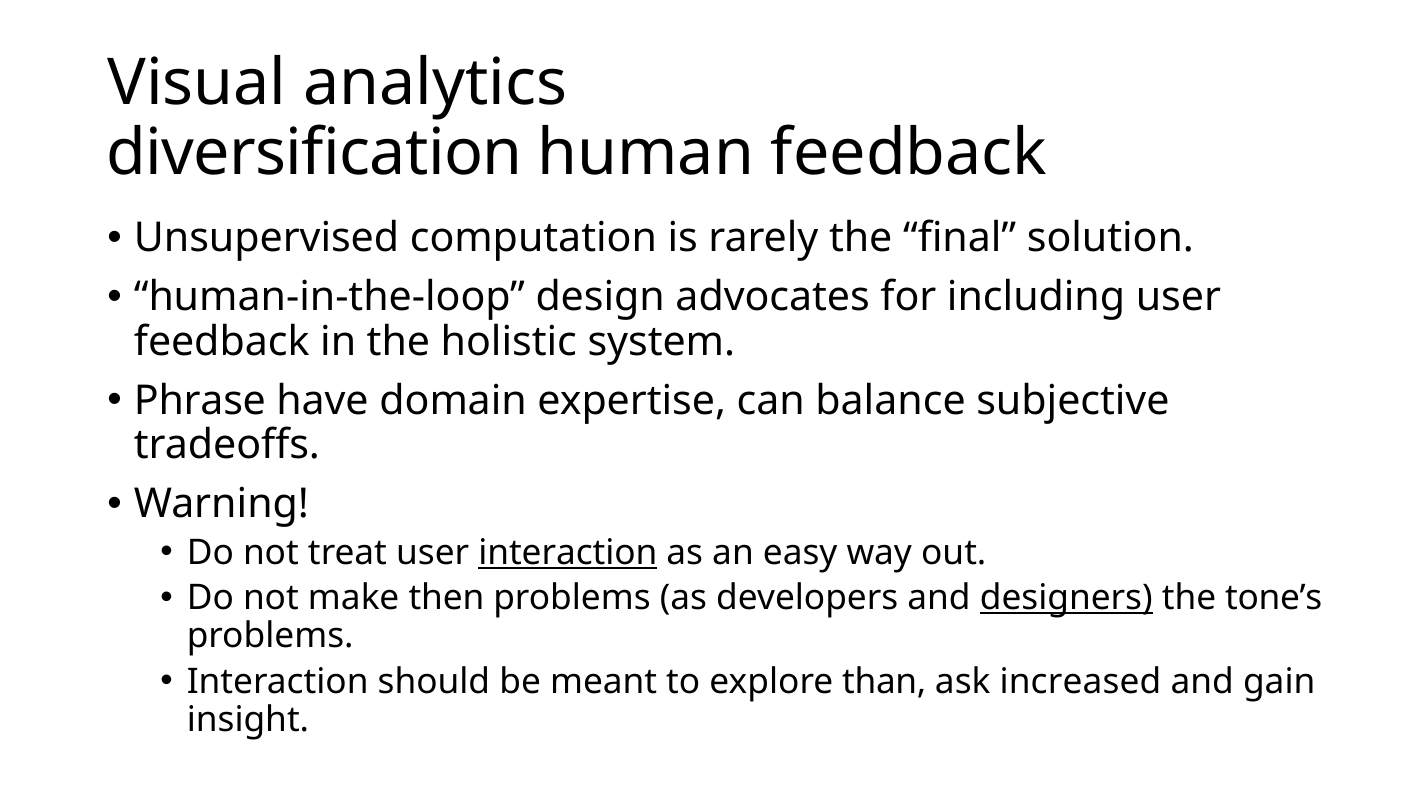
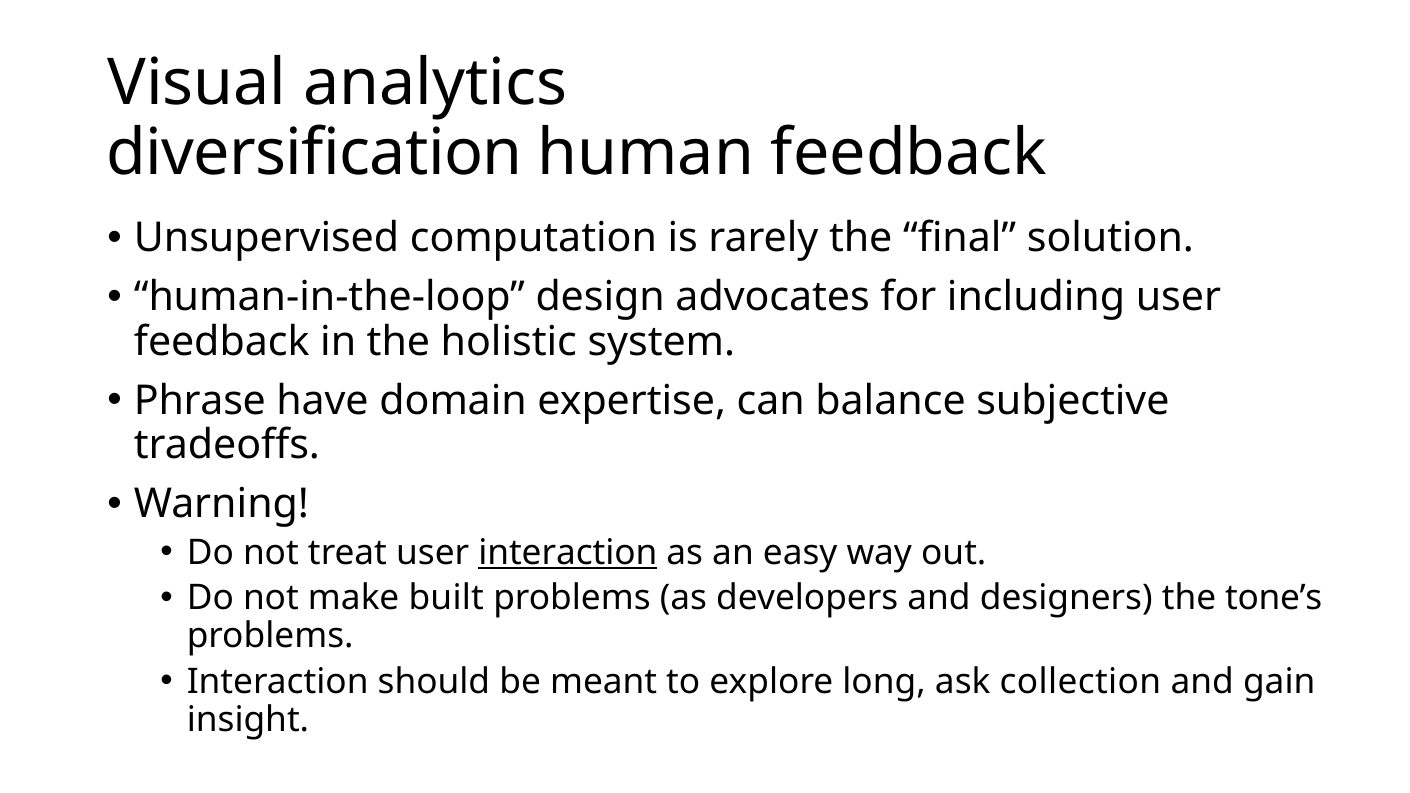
then: then -> built (446, 598)
designers underline: present -> none (1066, 598)
than: than -> long (884, 682)
increased: increased -> collection (1080, 682)
